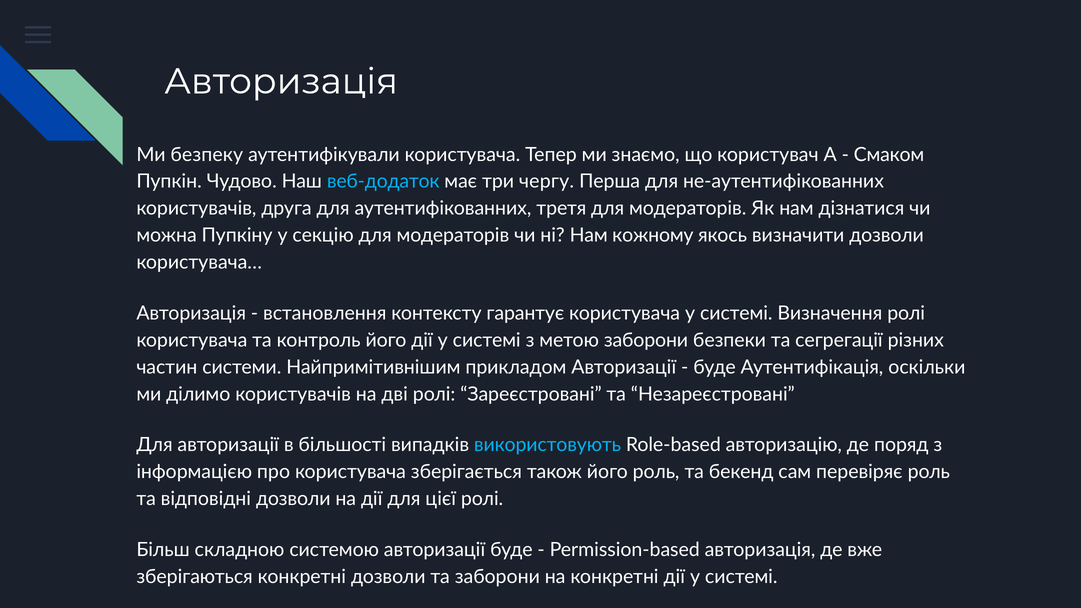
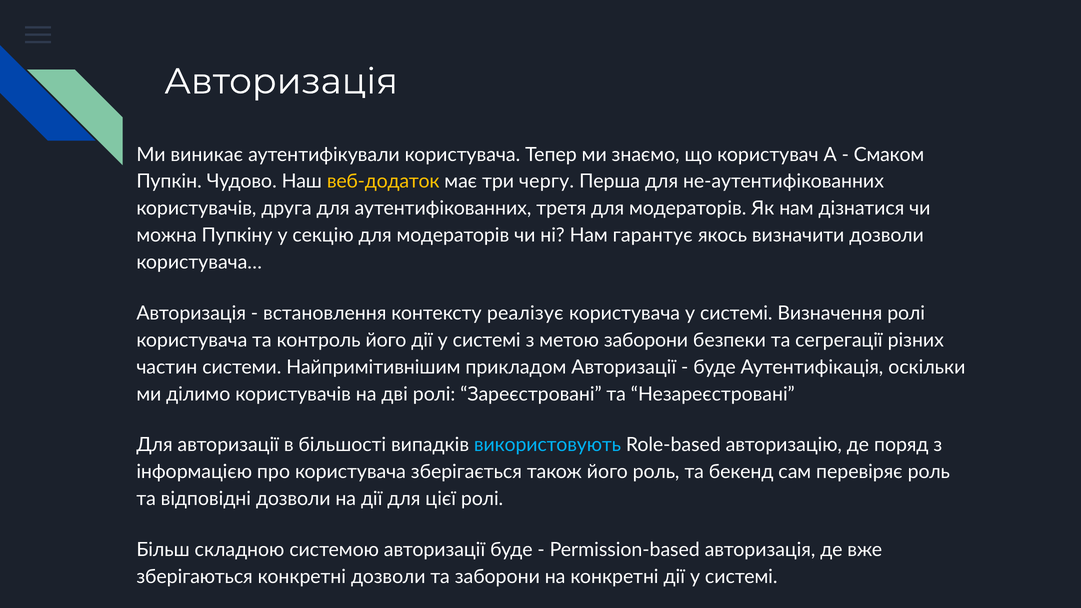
безпеку: безпеку -> виникає (207, 155)
веб-додаток colour: light blue -> yellow (383, 182)
кожному: кожному -> гарантує (653, 235)
гарантує: гарантує -> реалізує (525, 313)
